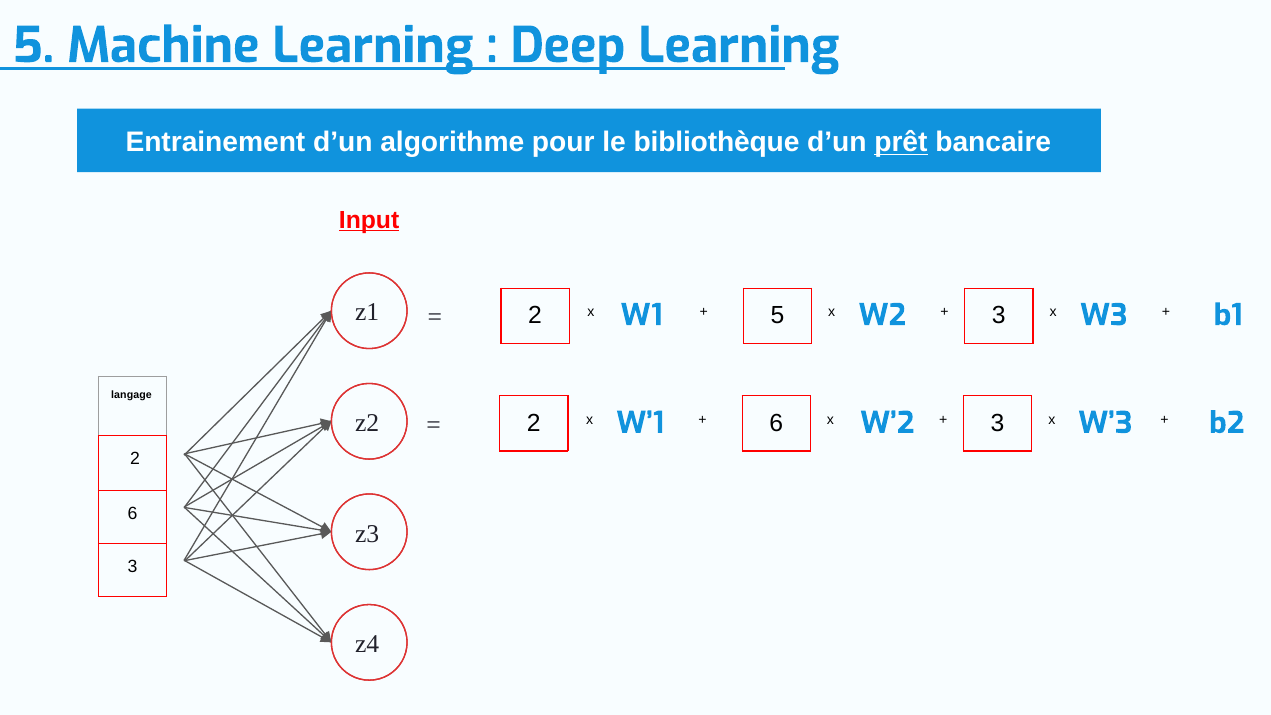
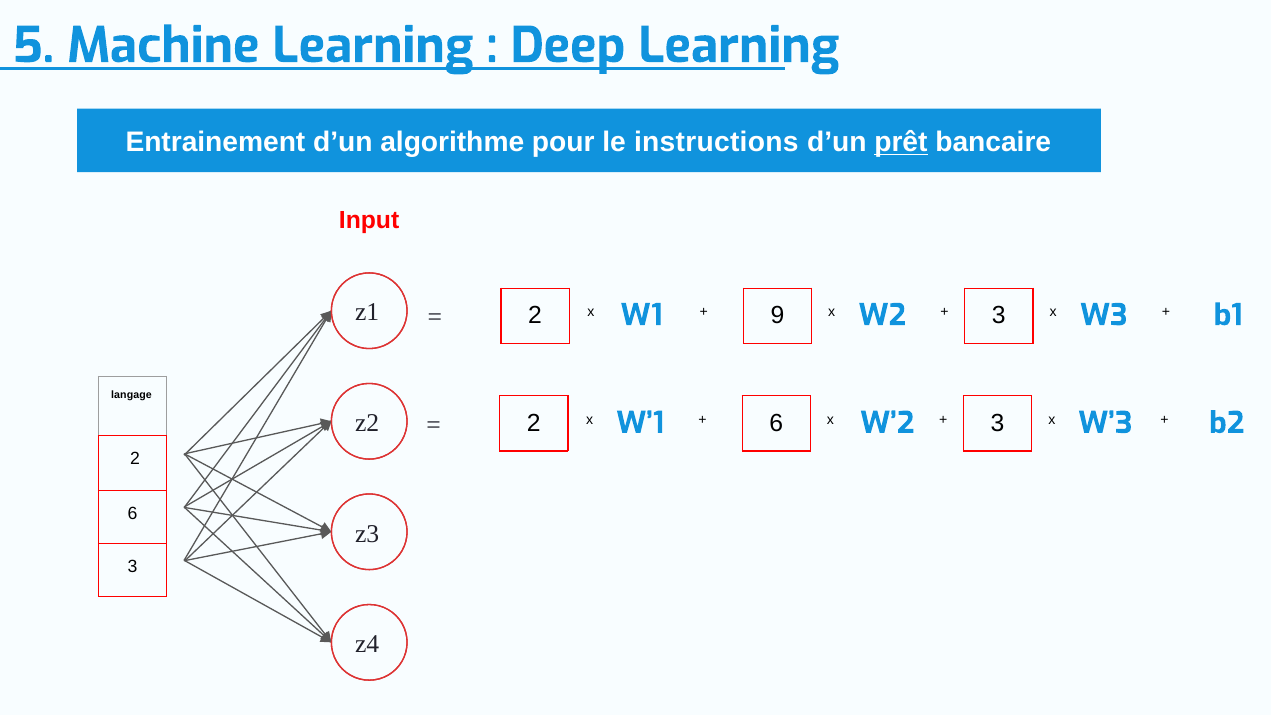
bibliothèque: bibliothèque -> instructions (716, 142)
Input underline: present -> none (369, 220)
2 5: 5 -> 9 (778, 315)
